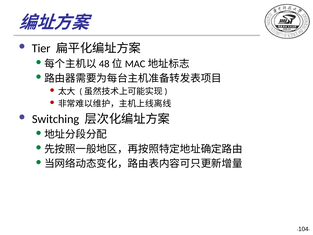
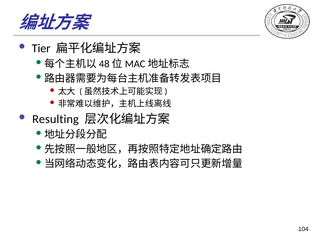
Switching: Switching -> Resulting (55, 119)
